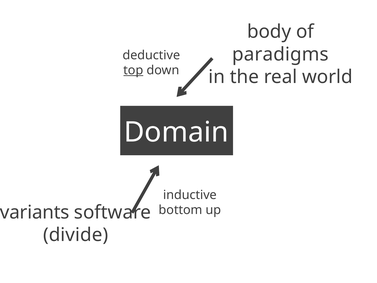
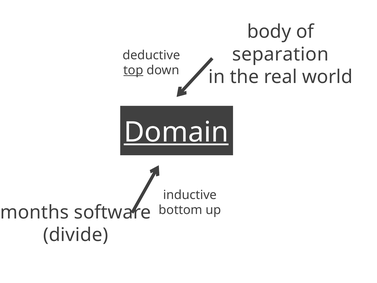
paradigms: paradigms -> separation (280, 54)
Domain underline: none -> present (176, 132)
variants: variants -> months (35, 212)
